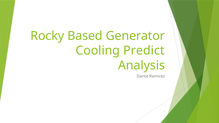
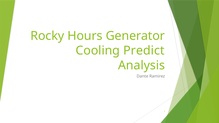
Based: Based -> Hours (85, 36)
